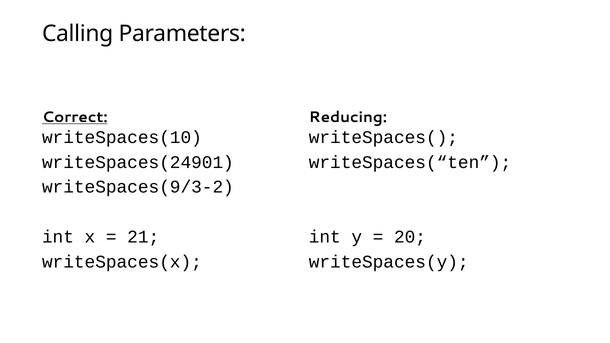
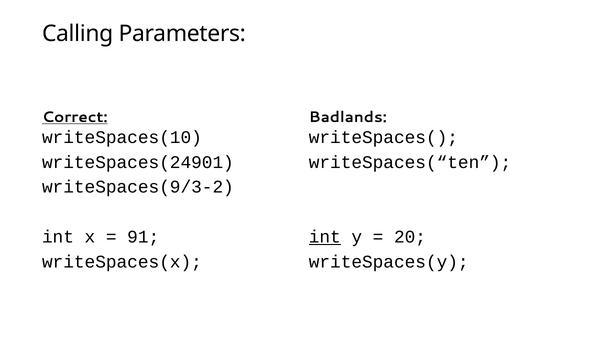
Reducing: Reducing -> Badlands (348, 117)
21: 21 -> 91 (143, 237)
int underline: none -> present (325, 237)
